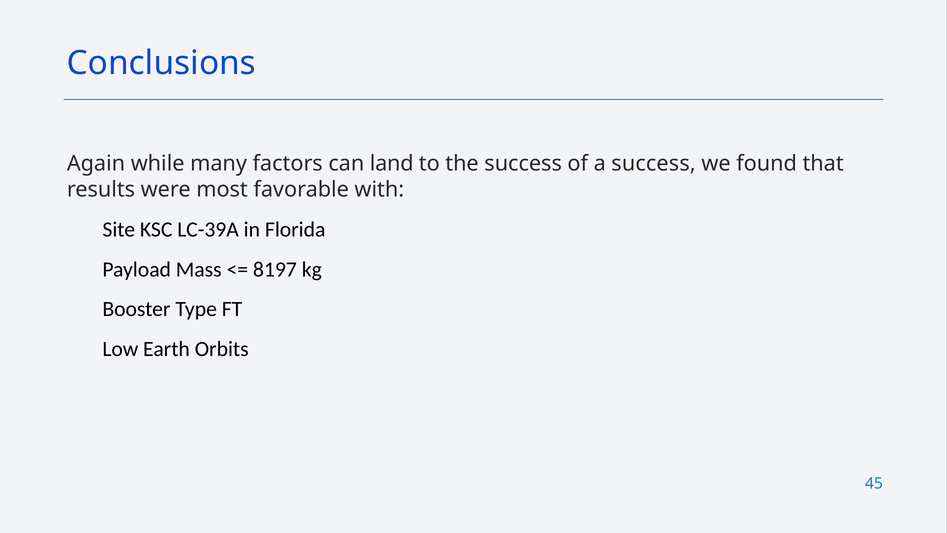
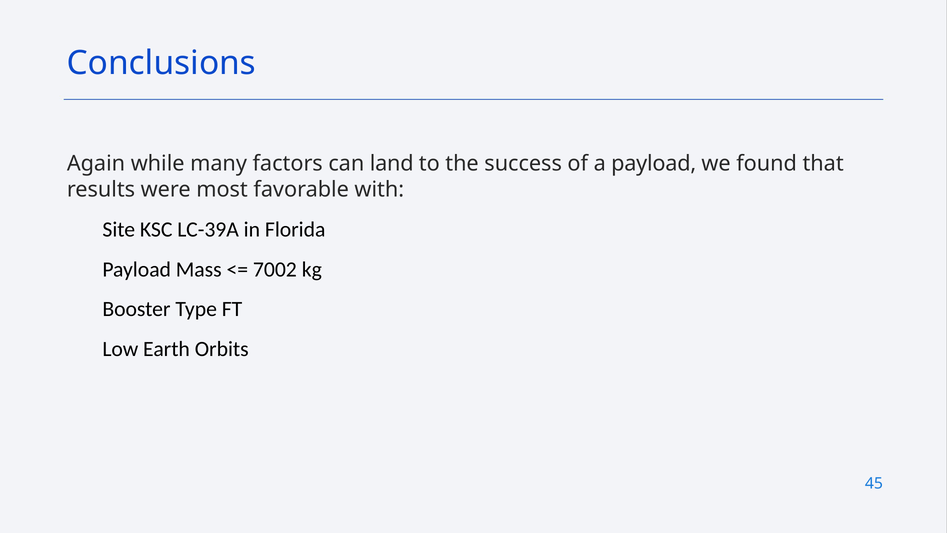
a success: success -> payload (654, 164)
8197: 8197 -> 7002 (275, 269)
